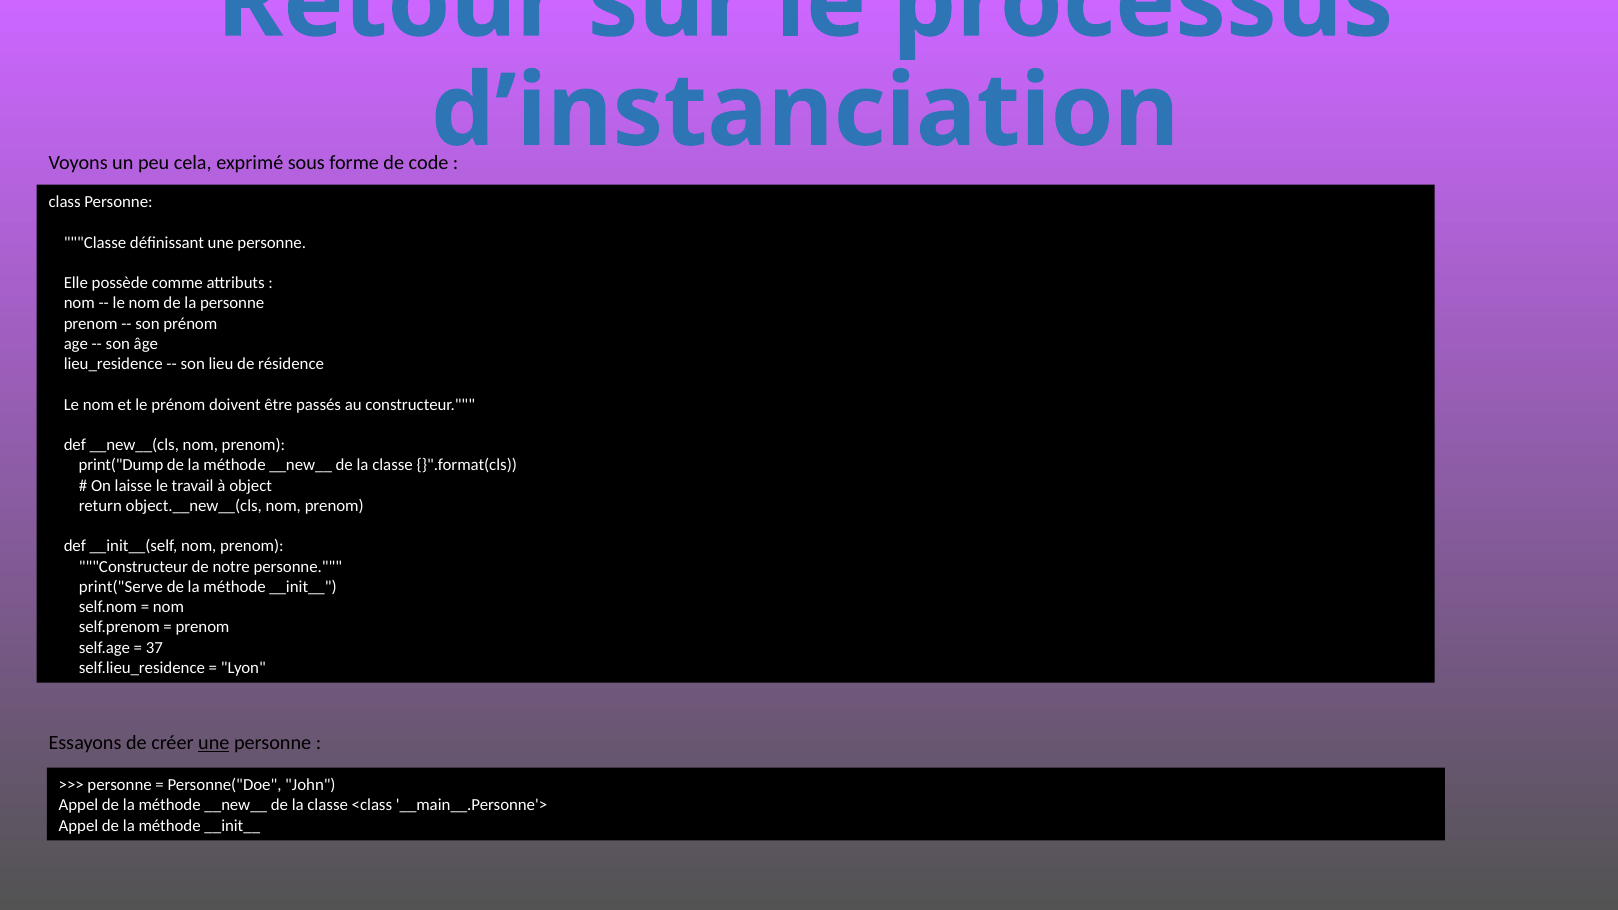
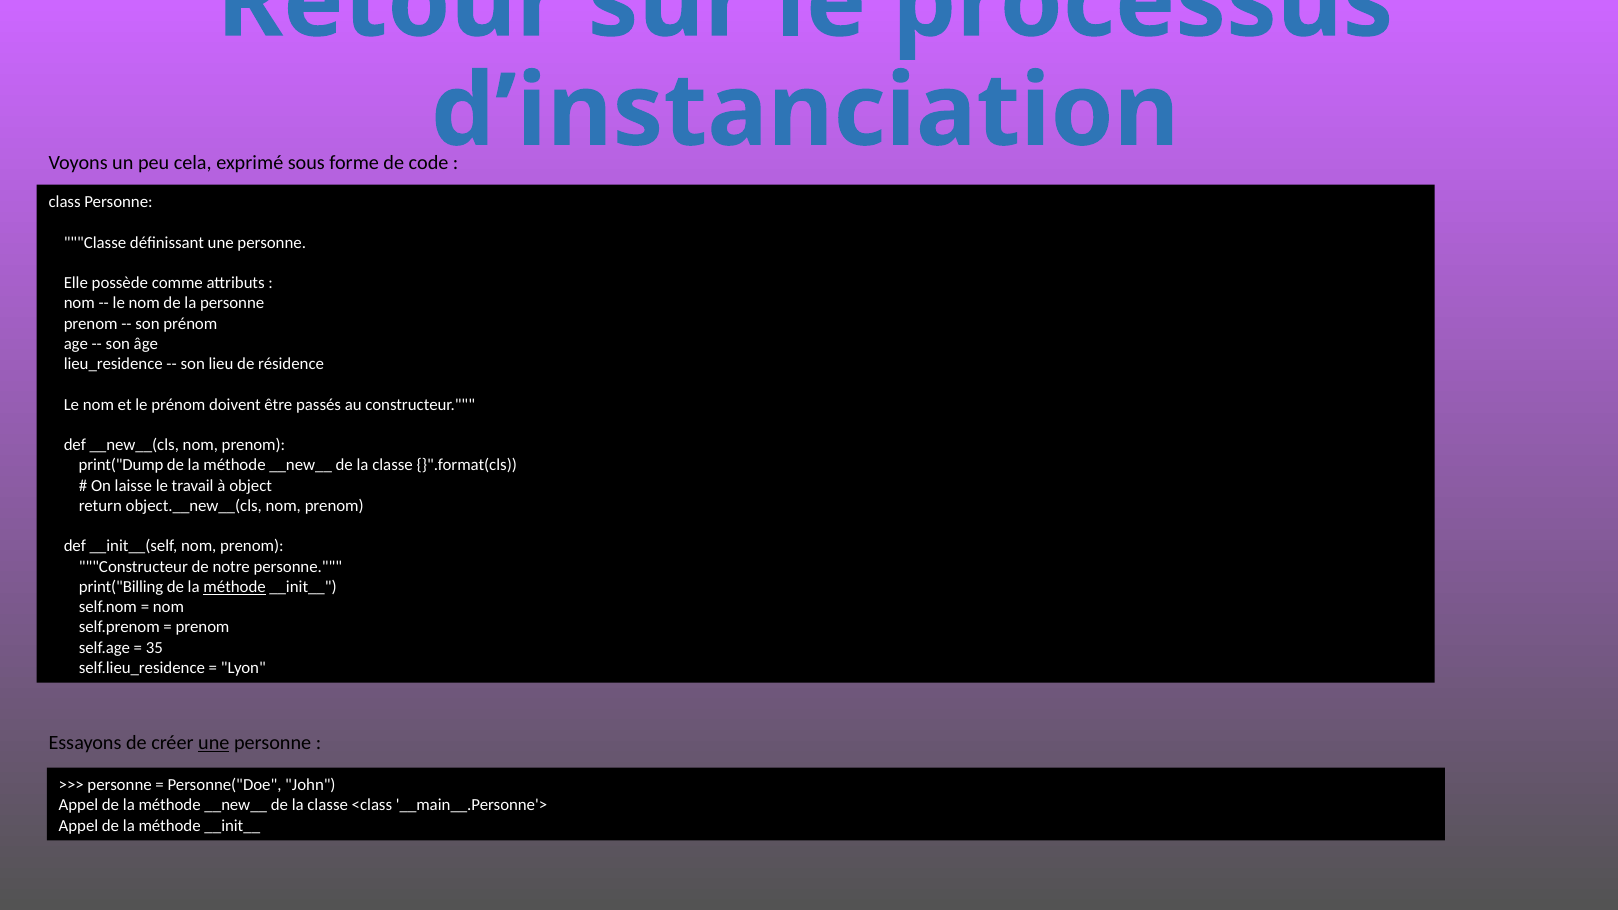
print("Serve: print("Serve -> print("Billing (121, 587)
méthode underline: none -> present (235, 587)
37: 37 -> 35 (154, 648)
